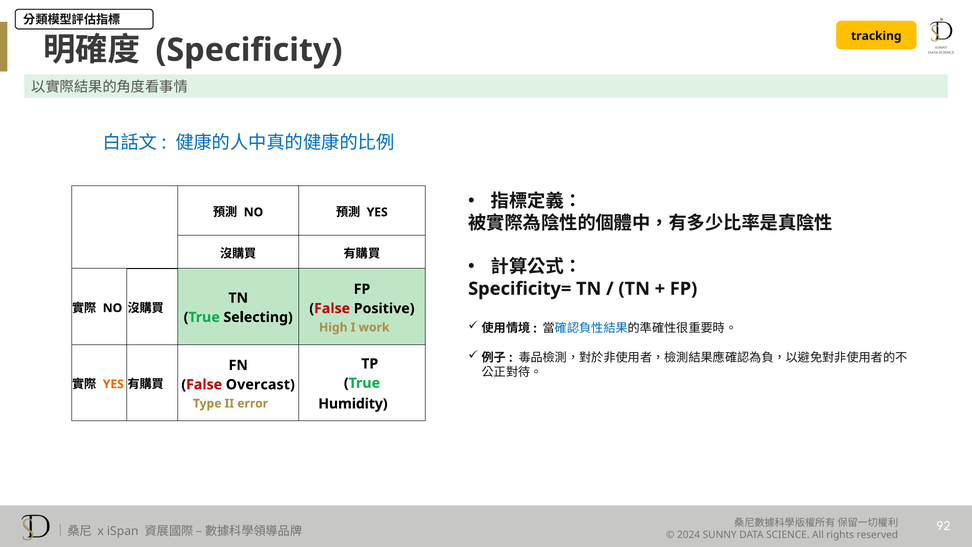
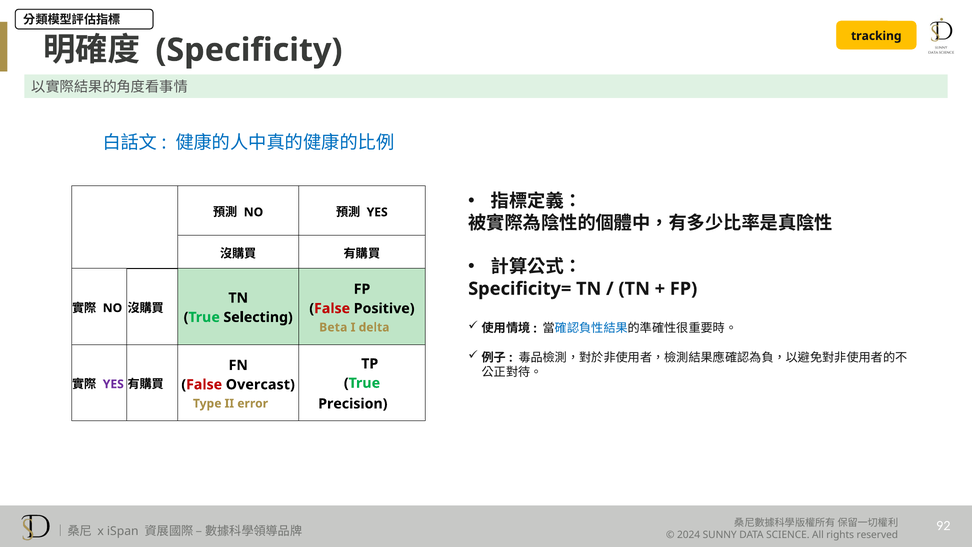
High: High -> Beta (333, 327)
work: work -> delta (374, 327)
YES colour: orange -> purple (113, 384)
Humidity: Humidity -> Precision (353, 404)
